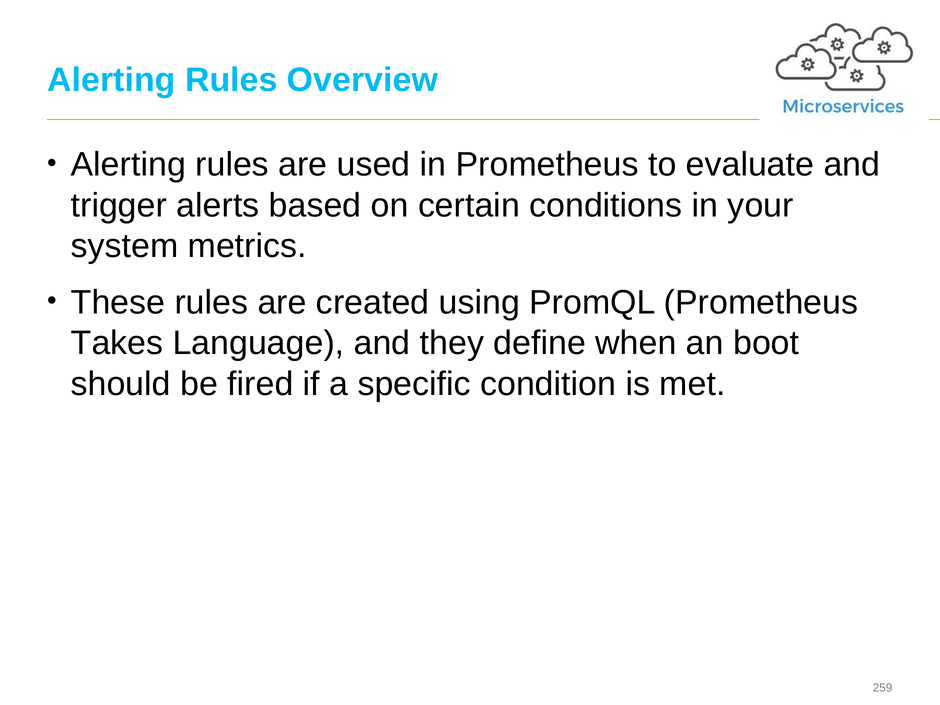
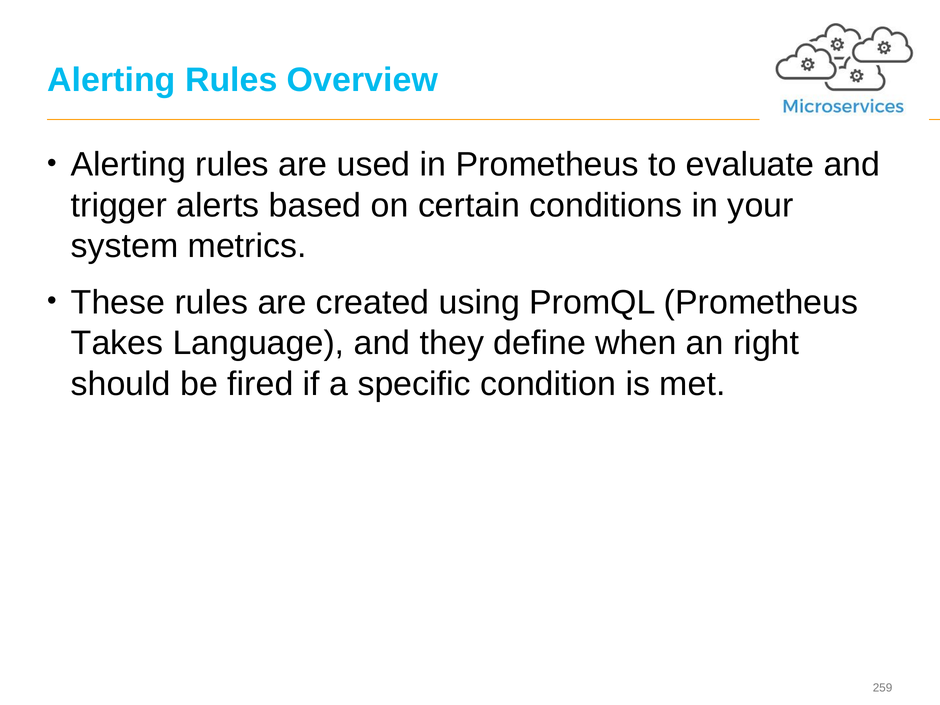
boot: boot -> right (766, 343)
